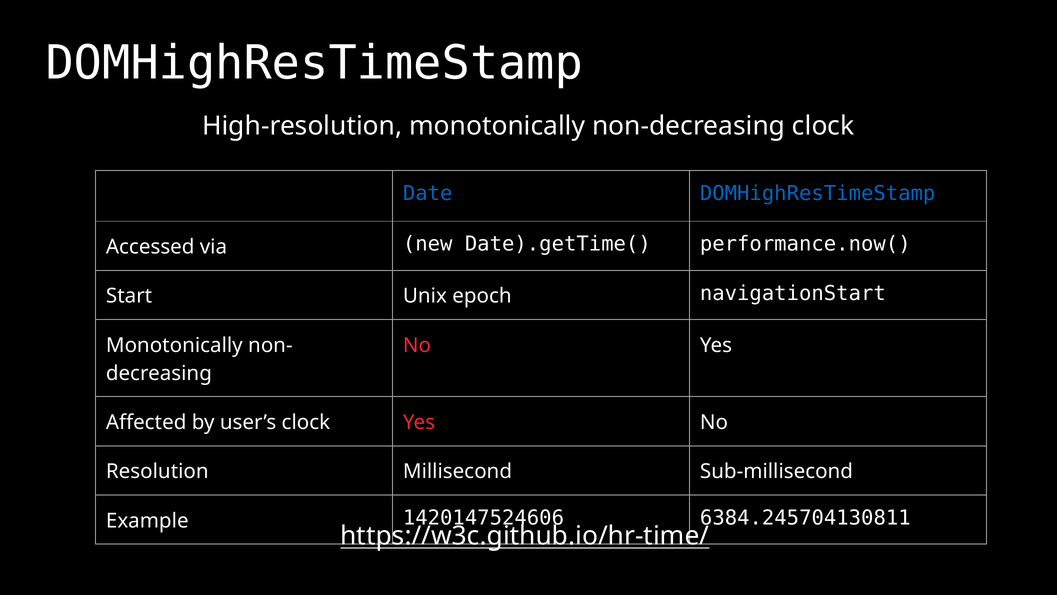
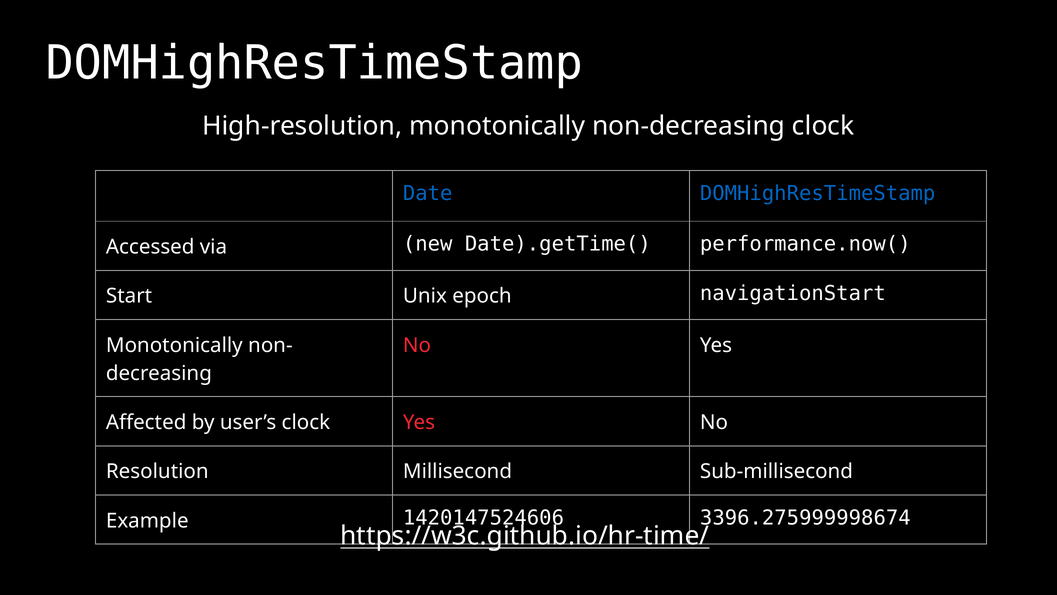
6384.245704130811: 6384.245704130811 -> 3396.275999998674 (805, 518)
